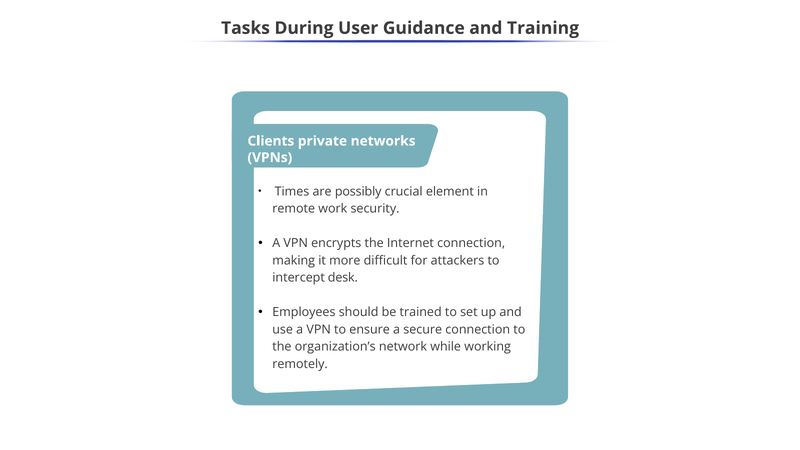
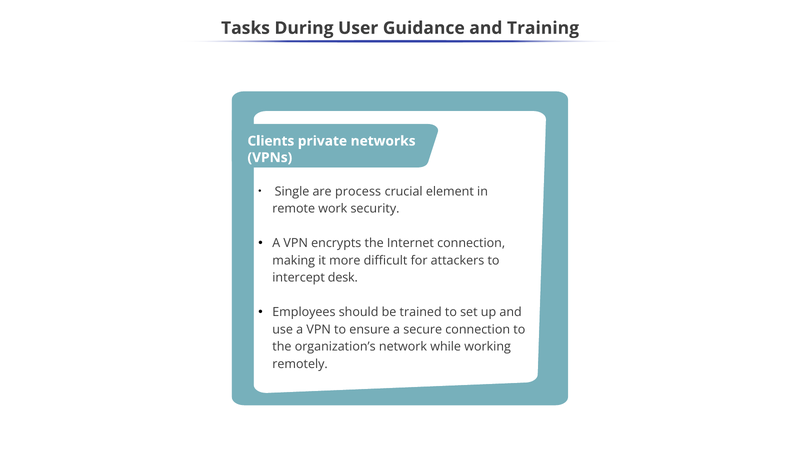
Times: Times -> Single (292, 191)
possibly: possibly -> process (358, 191)
